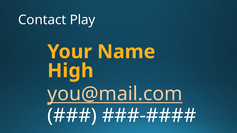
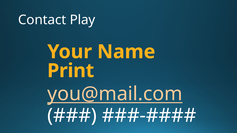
High: High -> Print (71, 71)
